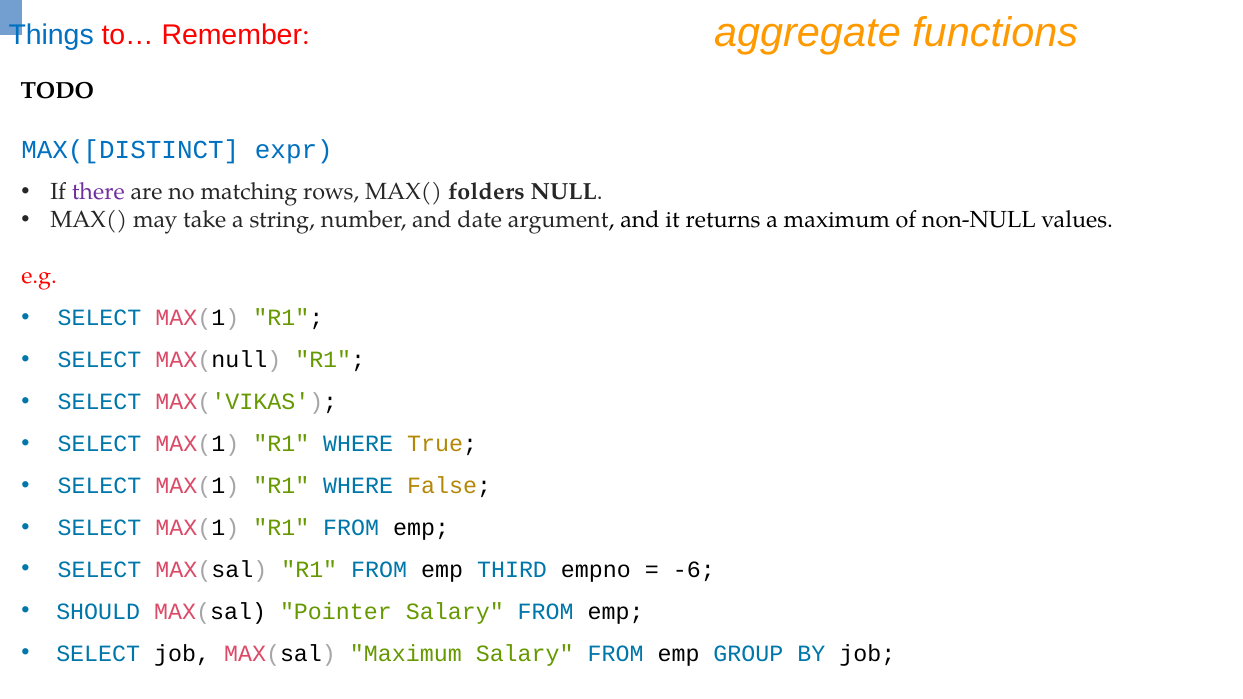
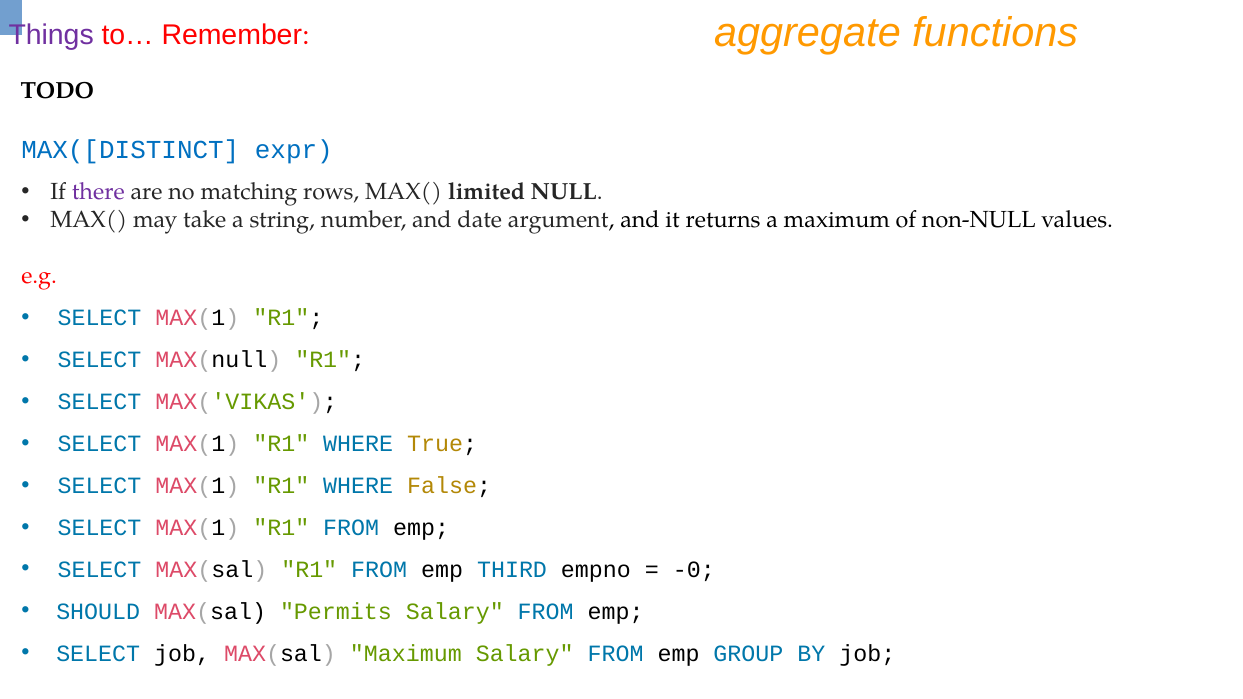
Things colour: blue -> purple (51, 36)
folders: folders -> limited (487, 192)
-6: -6 -> -0 (694, 570)
Pointer: Pointer -> Permits (336, 612)
